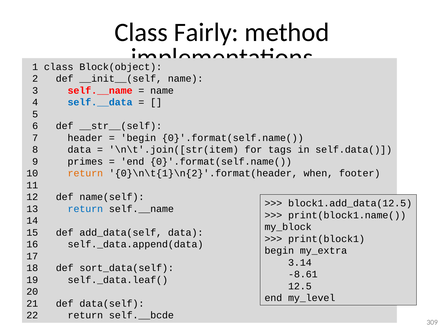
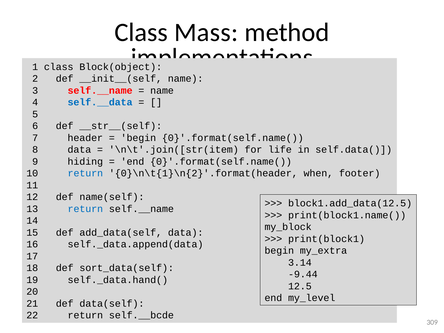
Fairly: Fairly -> Mass (206, 32)
tags: tags -> life (280, 150)
primes: primes -> hiding (85, 162)
return colour: orange -> blue (85, 173)
-8.61: -8.61 -> -9.44 (303, 274)
self._data.leaf(: self._data.leaf( -> self._data.hand( (118, 280)
